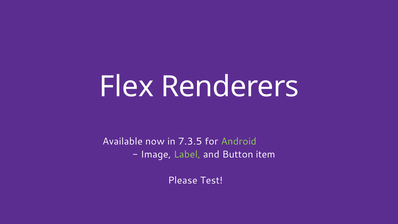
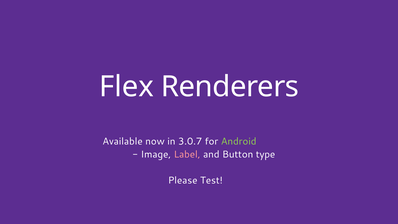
7.3.5: 7.3.5 -> 3.0.7 (190, 141)
Label colour: light green -> pink (187, 154)
item: item -> type (266, 154)
